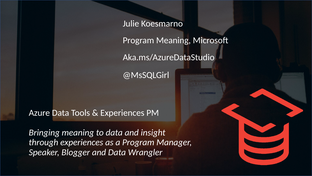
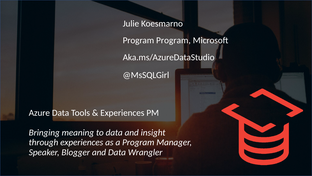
Program Meaning: Meaning -> Program (173, 40)
